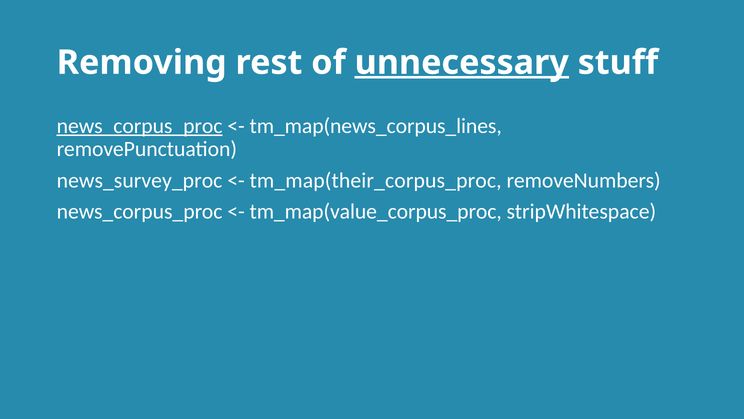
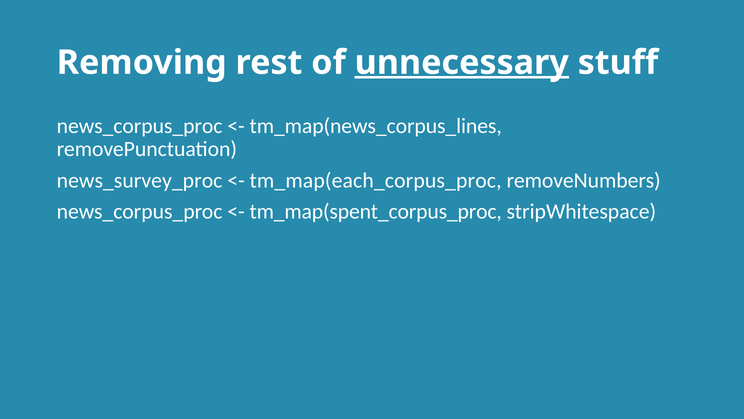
news_corpus_proc underline: present -> none (140, 126)
tm_map(their_corpus_proc: tm_map(their_corpus_proc -> tm_map(each_corpus_proc (376, 180)
tm_map(value_corpus_proc: tm_map(value_corpus_proc -> tm_map(spent_corpus_proc (376, 211)
